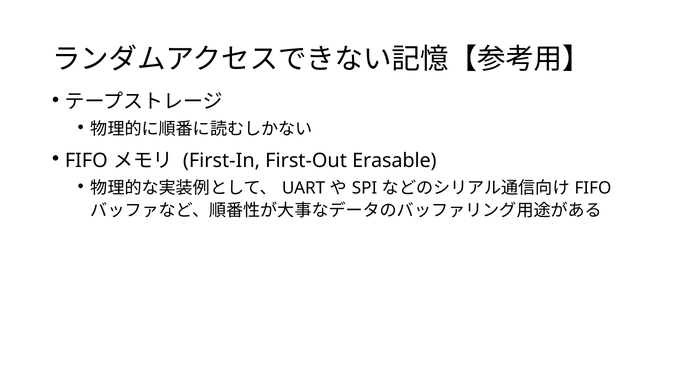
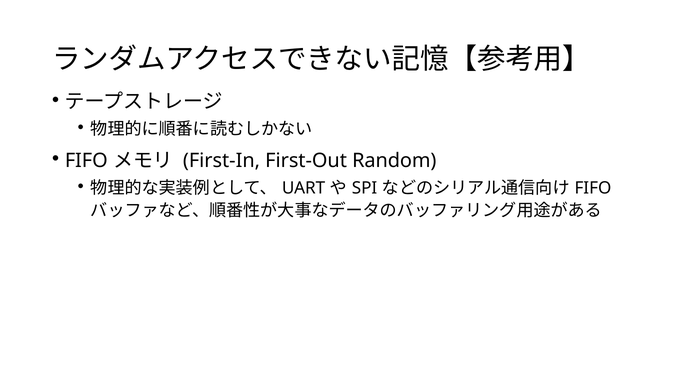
Erasable: Erasable -> Random (394, 161)
